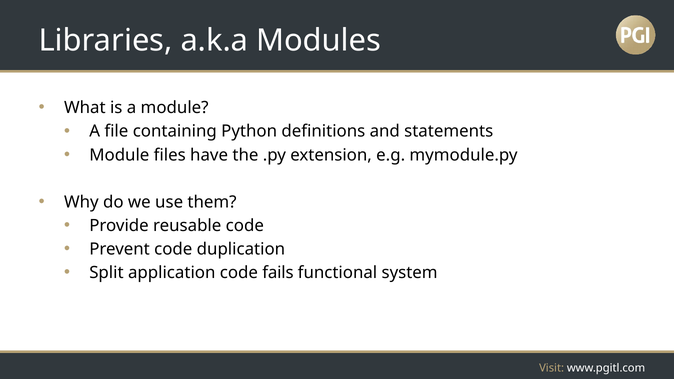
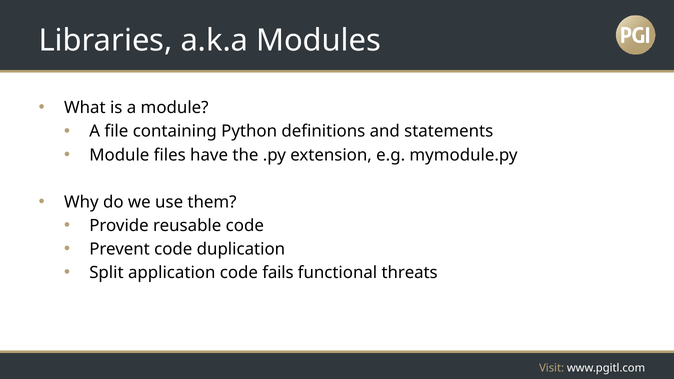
system: system -> threats (410, 273)
